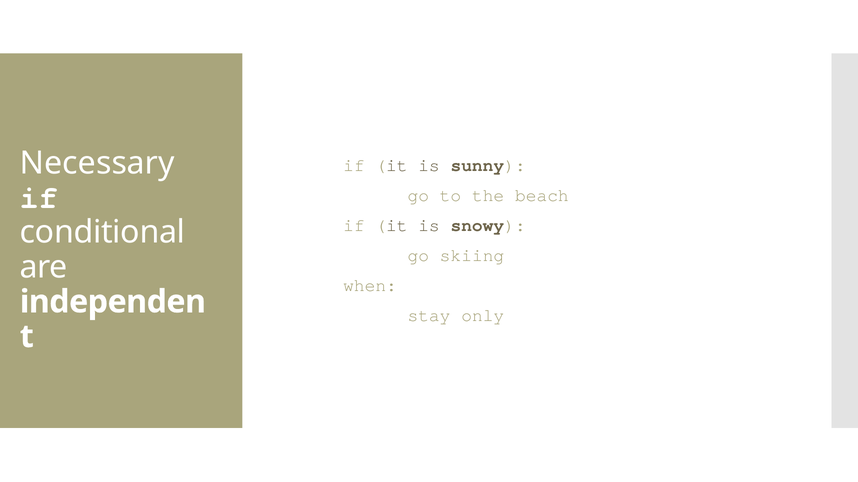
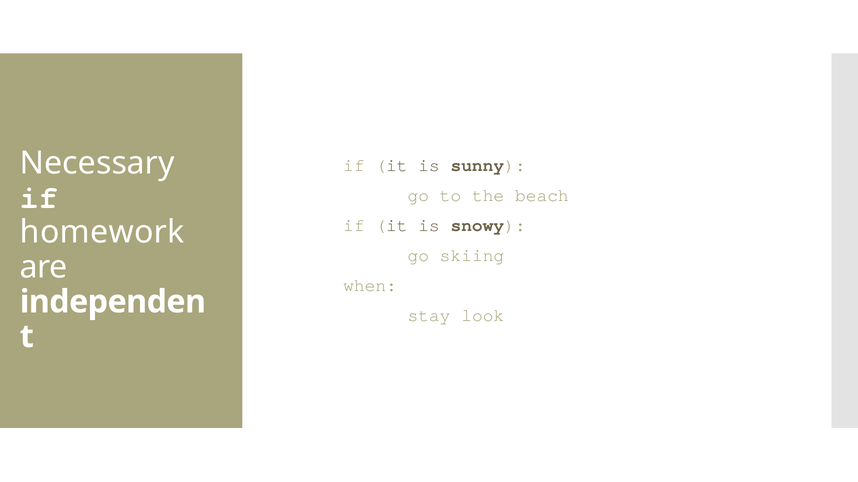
conditional: conditional -> homework (102, 233)
only: only -> look (483, 316)
